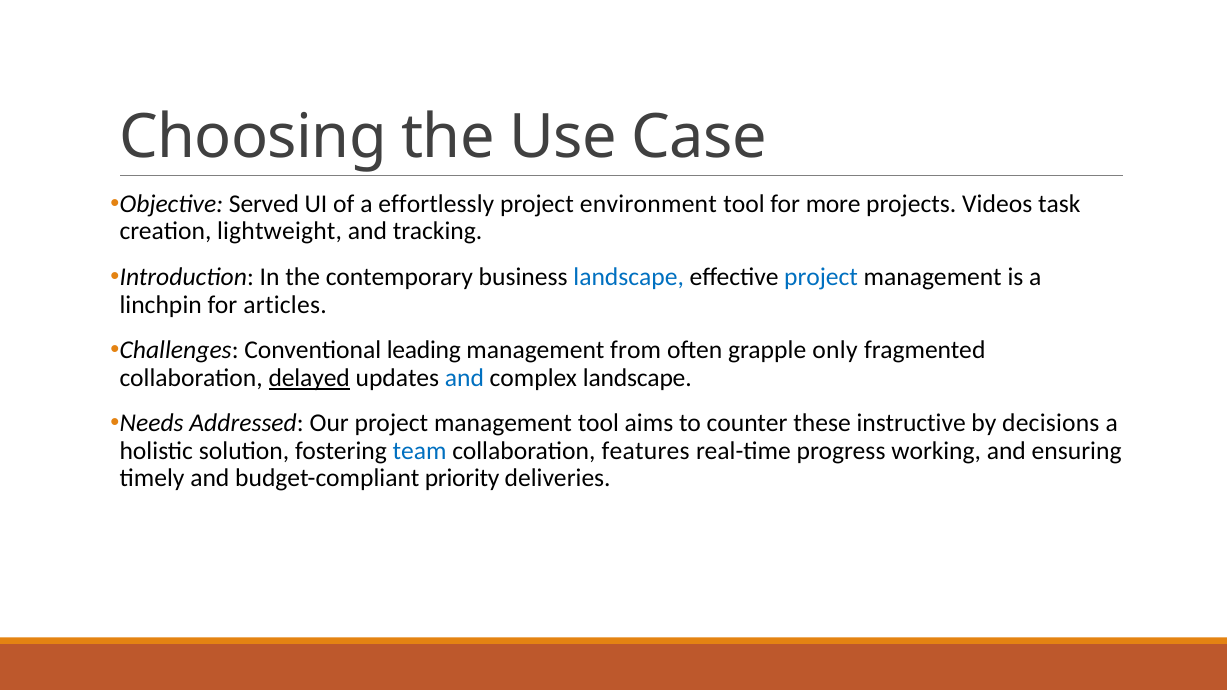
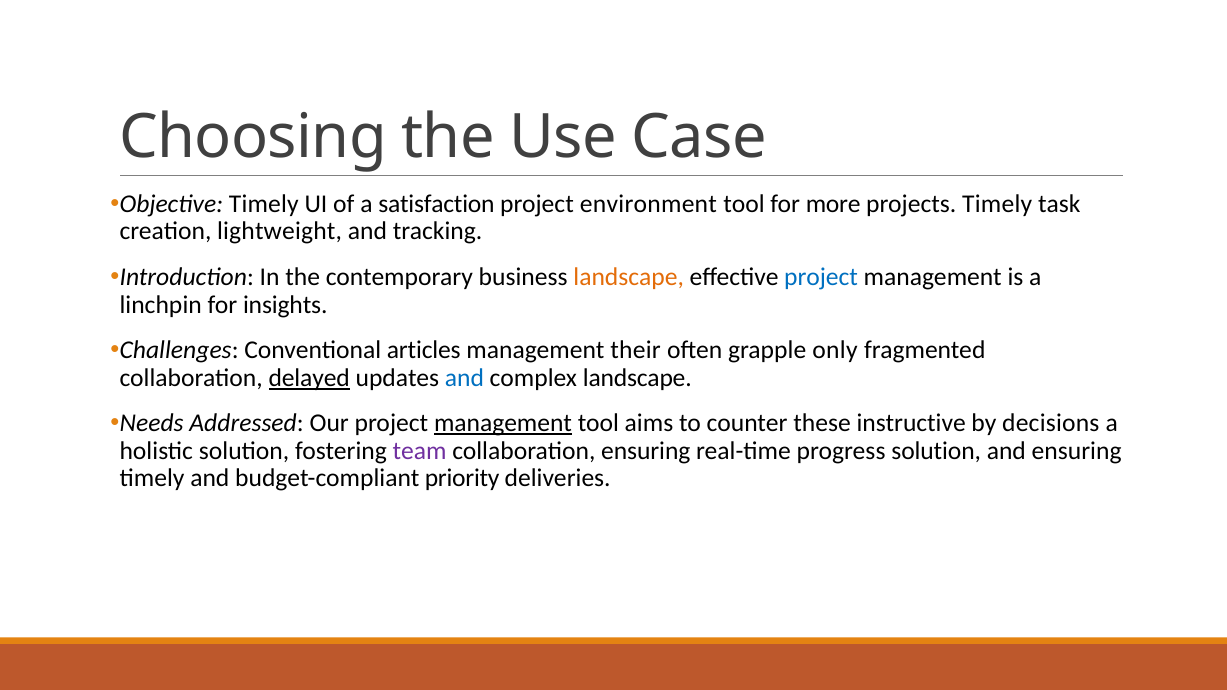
Objective Served: Served -> Timely (264, 204)
effortlessly: effortlessly -> satisfaction (436, 204)
projects Videos: Videos -> Timely (997, 204)
landscape colour: blue -> orange (629, 277)
articles: articles -> insights (285, 305)
leading: leading -> articles (424, 350)
from: from -> their (636, 350)
management underline: none -> present (503, 423)
team colour: blue -> purple (420, 451)
collaboration features: features -> ensuring (646, 451)
progress working: working -> solution (936, 451)
